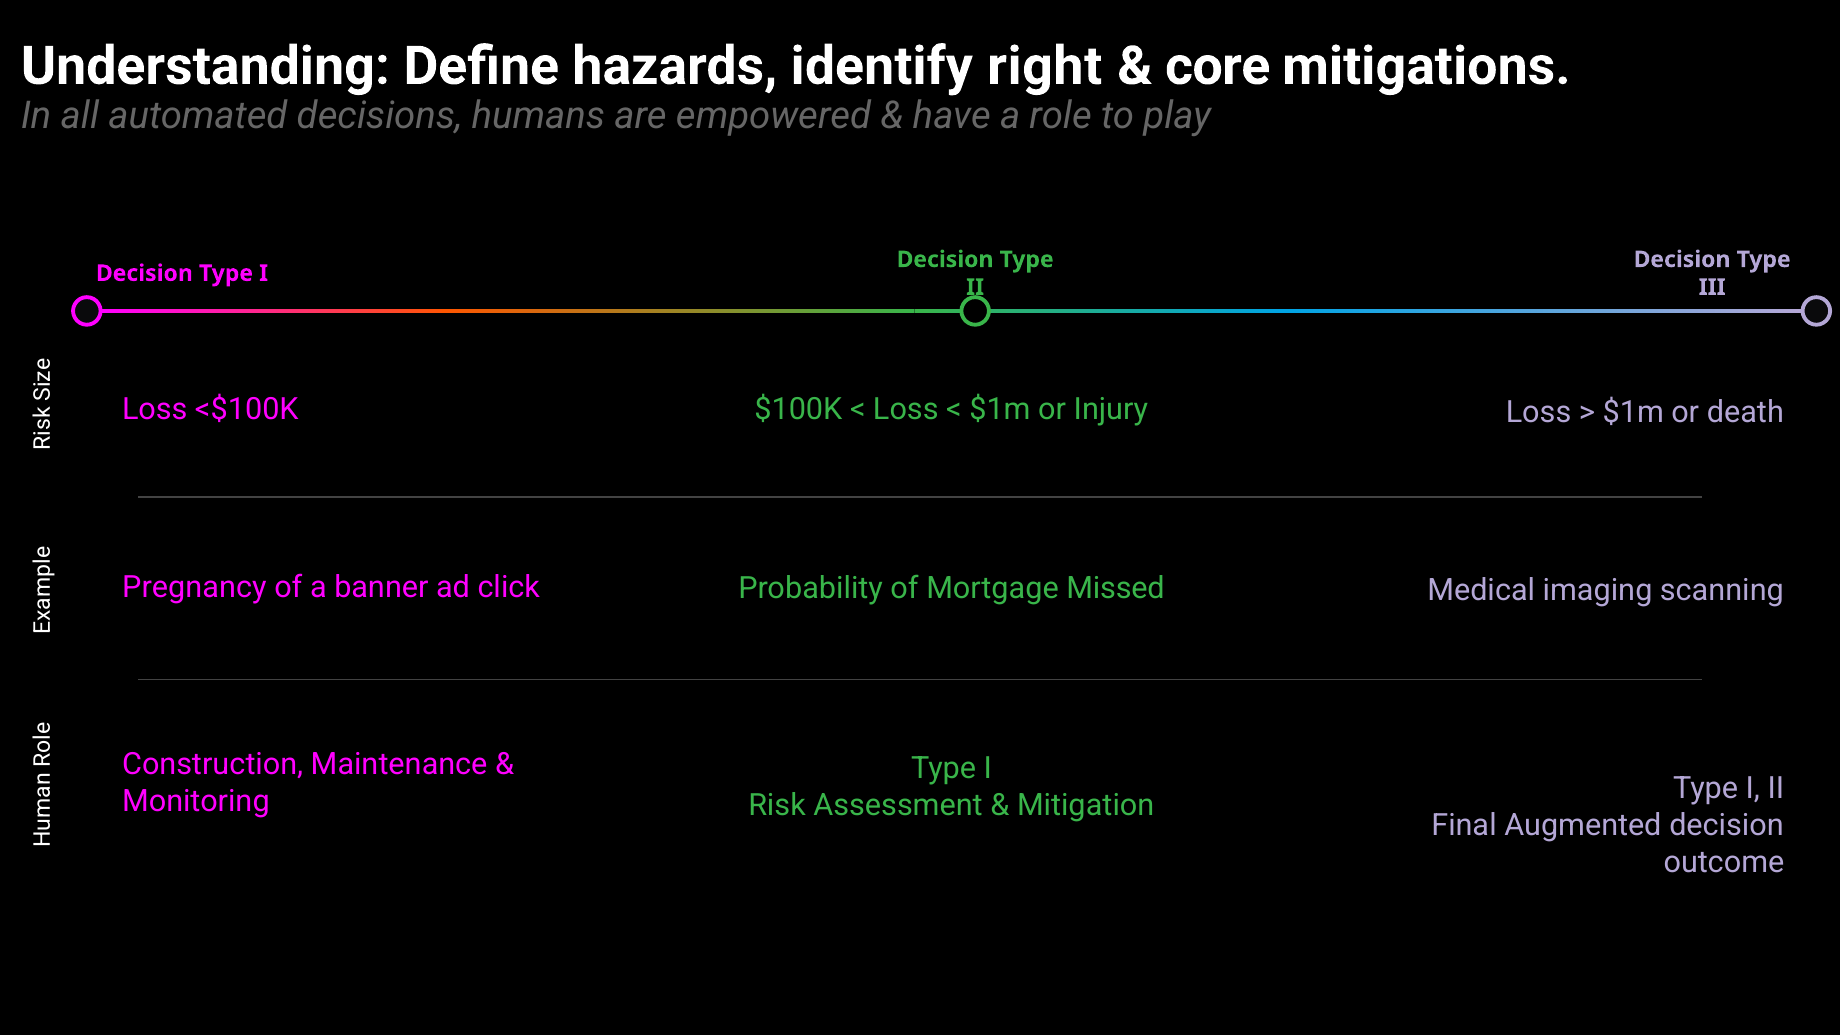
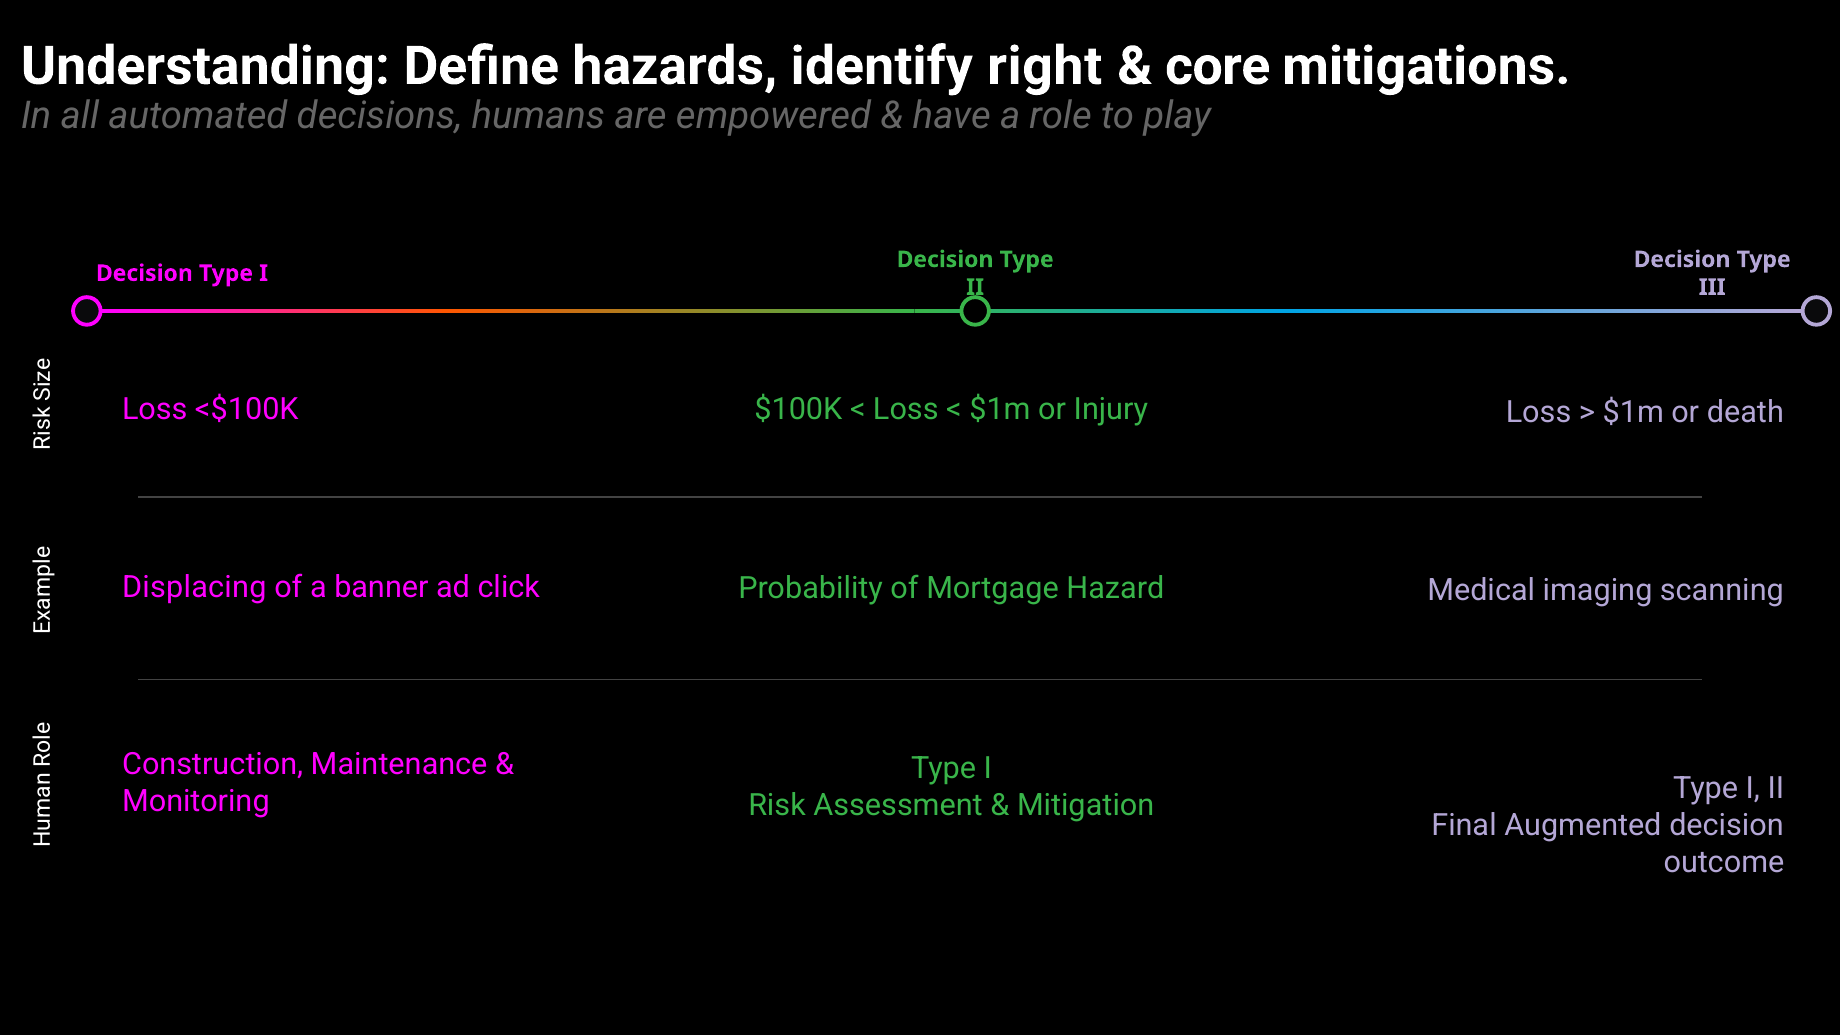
Pregnancy: Pregnancy -> Displacing (194, 587)
Missed: Missed -> Hazard (1115, 589)
